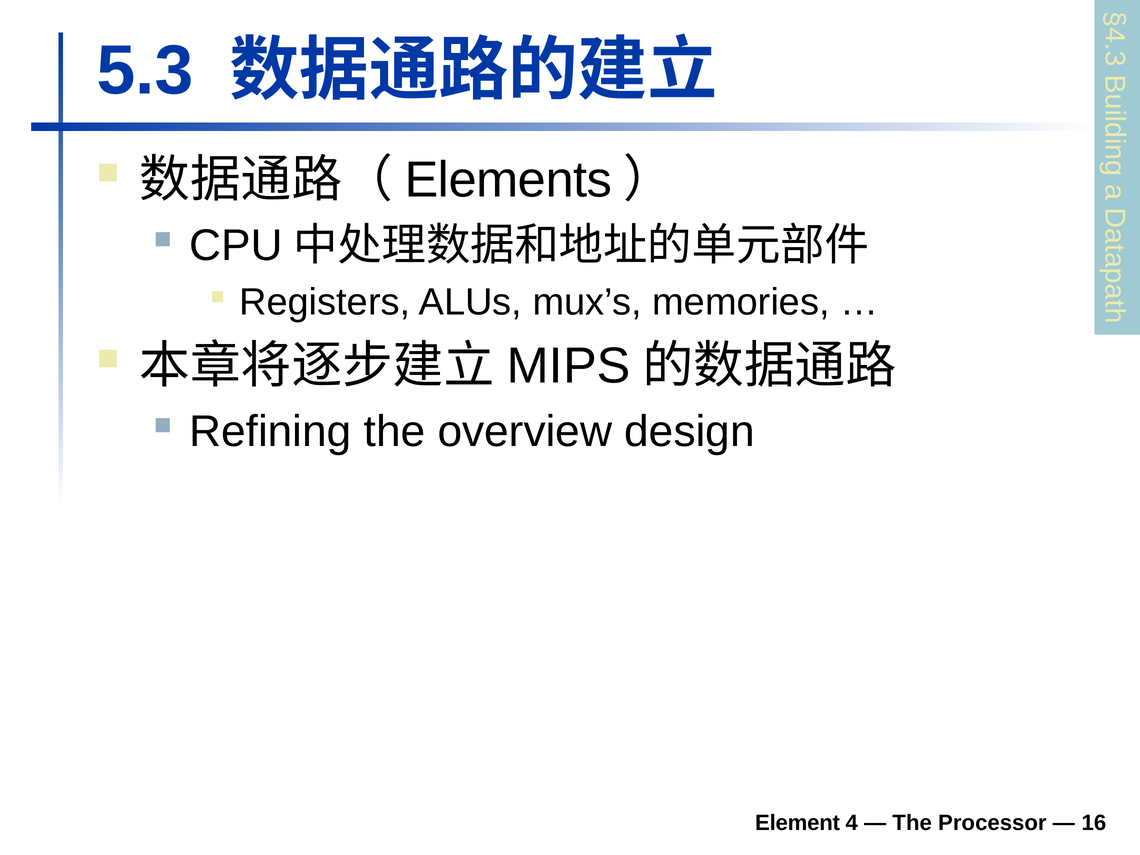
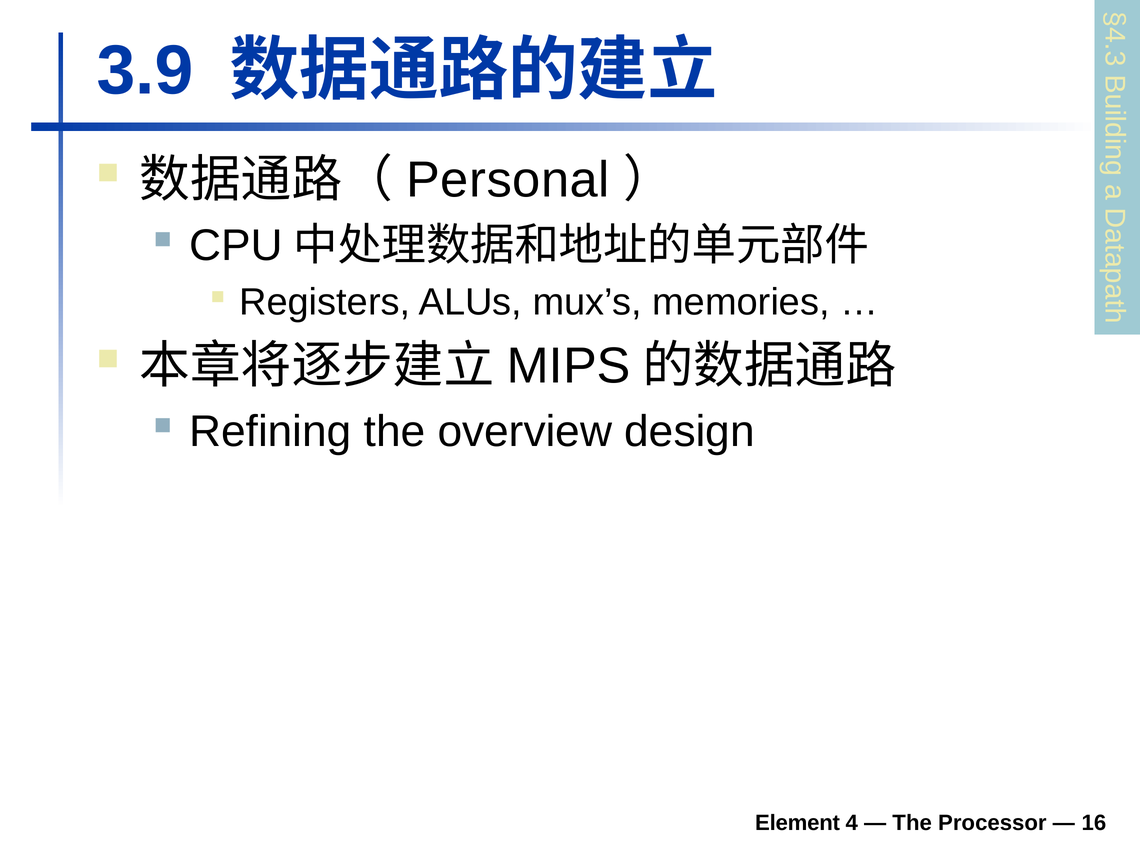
5.3: 5.3 -> 3.9 (145, 71)
Elements: Elements -> Personal (508, 180)
